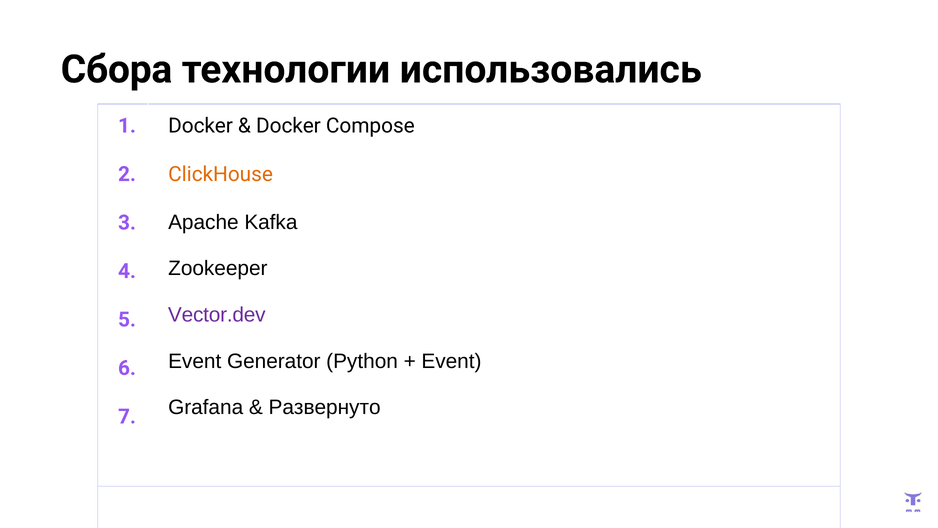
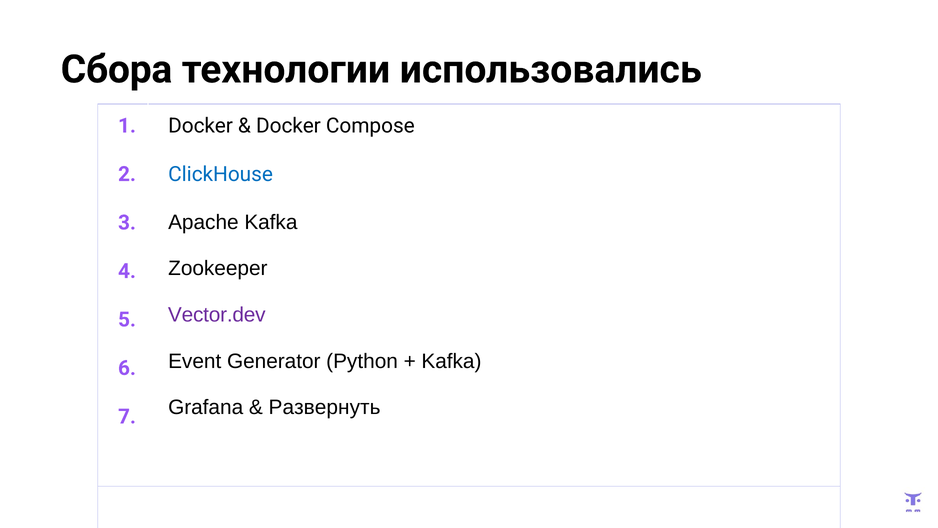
ClickHouse colour: orange -> blue (221, 174)
Event: Event -> Kafka (451, 361)
Развернуто: Развернуто -> Развернуть (325, 407)
